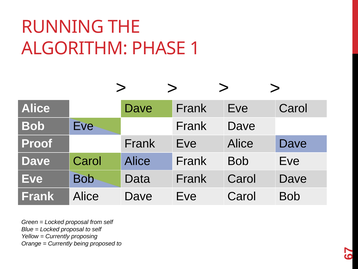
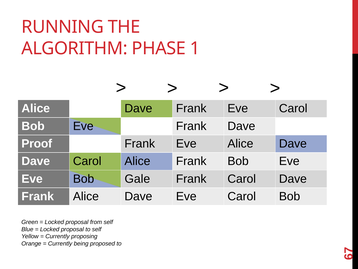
Data: Data -> Gale (137, 178)
